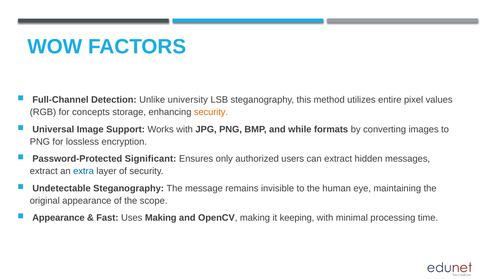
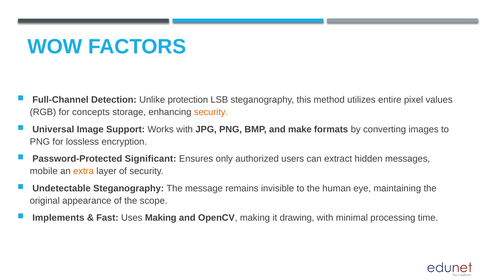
university: university -> protection (188, 100)
while: while -> make (300, 129)
extract: extract -> mobile (44, 171)
extra colour: blue -> orange (84, 171)
Appearance: Appearance -> Implements (58, 218)
keeping: keeping -> drawing (297, 218)
